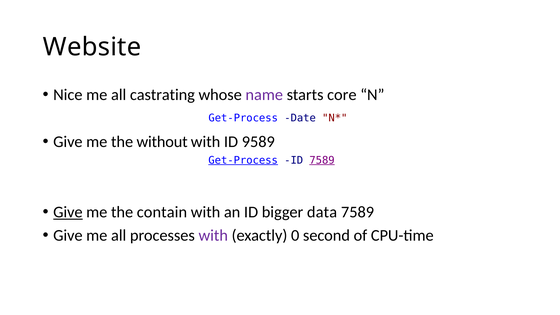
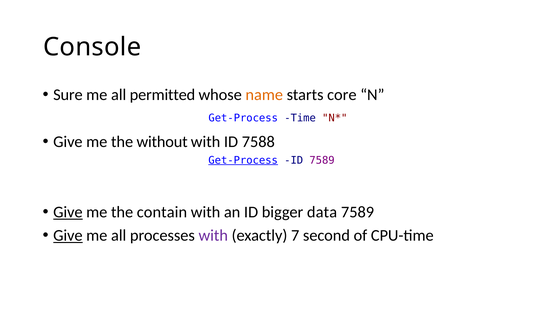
Website: Website -> Console (92, 47)
Nice: Nice -> Sure (68, 95)
castrating: castrating -> permitted (162, 95)
name colour: purple -> orange (264, 95)
Date: Date -> Time (300, 118)
9589: 9589 -> 7588 (258, 142)
7589 underline: present -> none (322, 160)
Give underline: none -> present (68, 236)
0: 0 -> 7 (295, 236)
